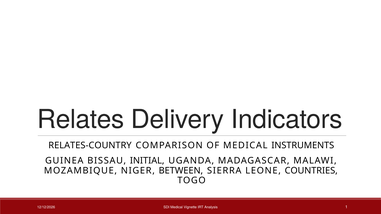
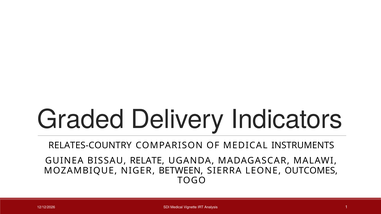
Relates: Relates -> Graded (81, 120)
INITIAL: INITIAL -> RELATE (147, 161)
COUNTRIES: COUNTRIES -> OUTCOMES (311, 171)
